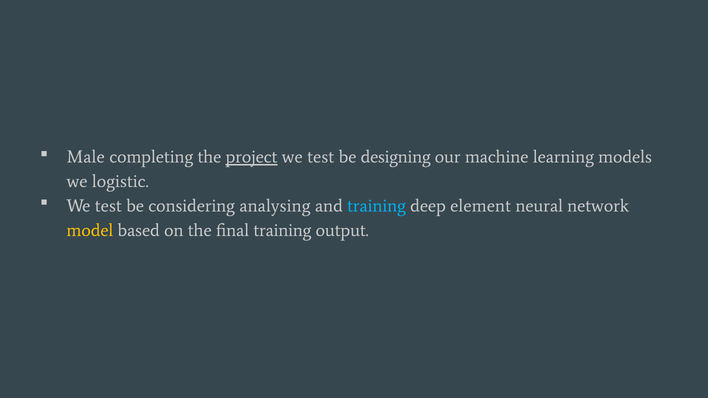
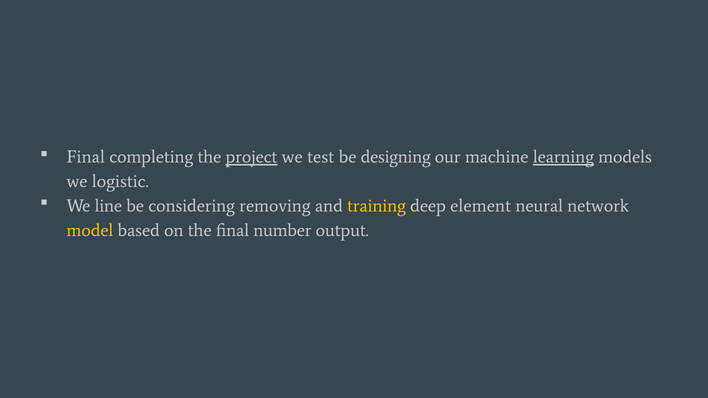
Male: Male -> Final (86, 157)
learning underline: none -> present (563, 157)
test: test -> line (108, 206)
analysing: analysing -> removing (275, 206)
training colour: light blue -> yellow (376, 206)
final training: training -> number (282, 230)
